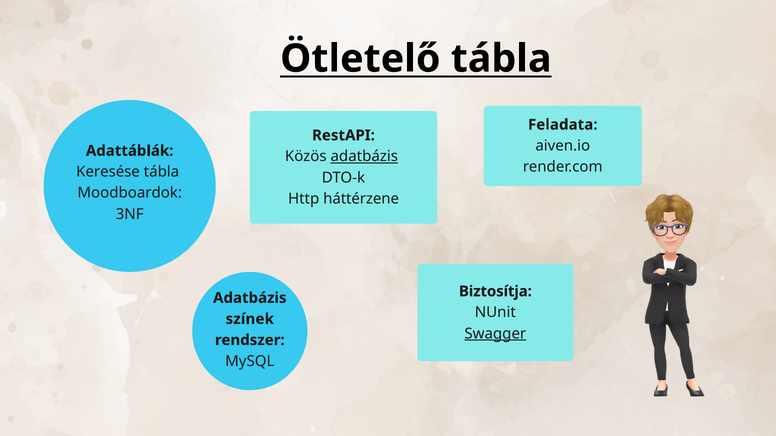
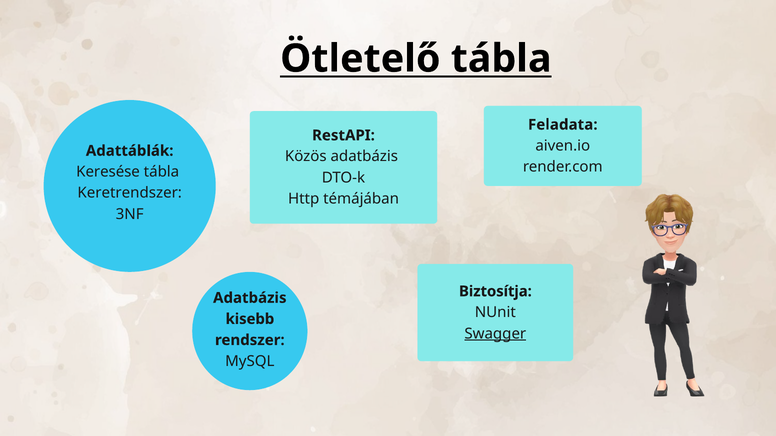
adatbázis underline: present -> none (364, 157)
Moodboardok: Moodboardok -> Keretrendszer (130, 193)
háttérzene: háttérzene -> témájában (361, 199)
színek: színek -> kisebb (250, 319)
